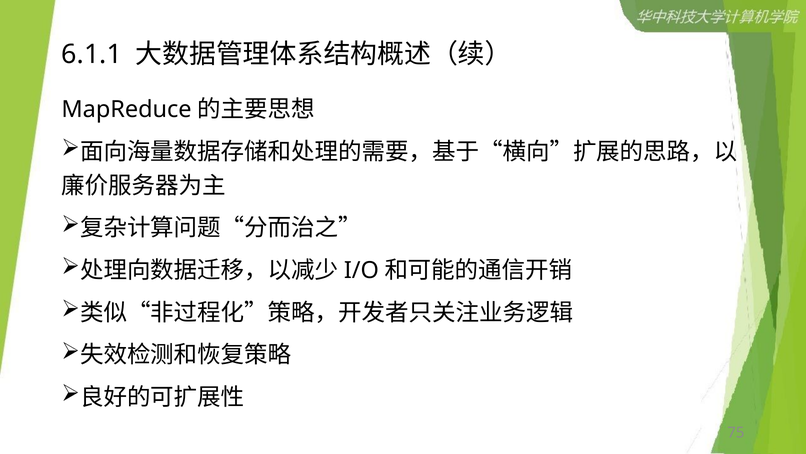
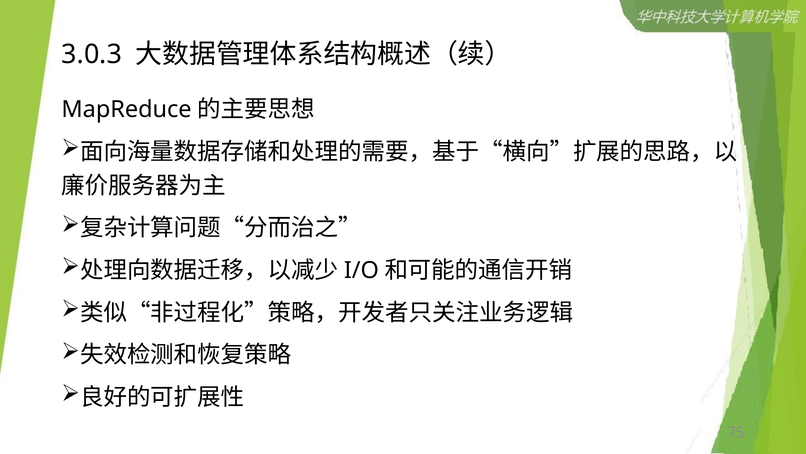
6.1.1: 6.1.1 -> 3.0.3 (92, 54)
